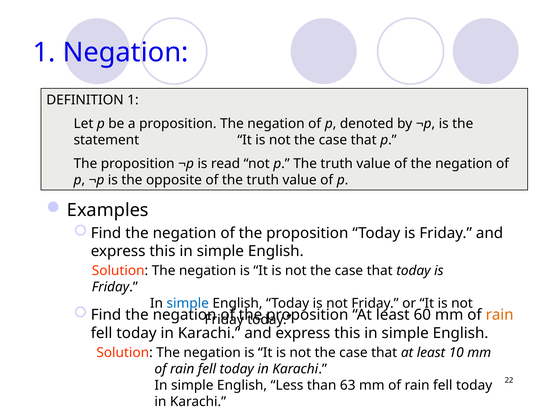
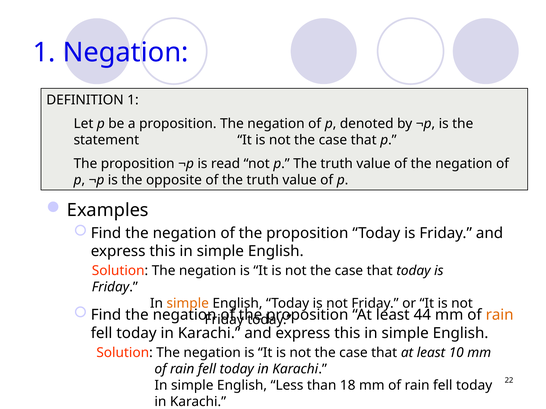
simple colour: blue -> orange (188, 304)
60: 60 -> 44 (422, 315)
63: 63 -> 18 (348, 386)
